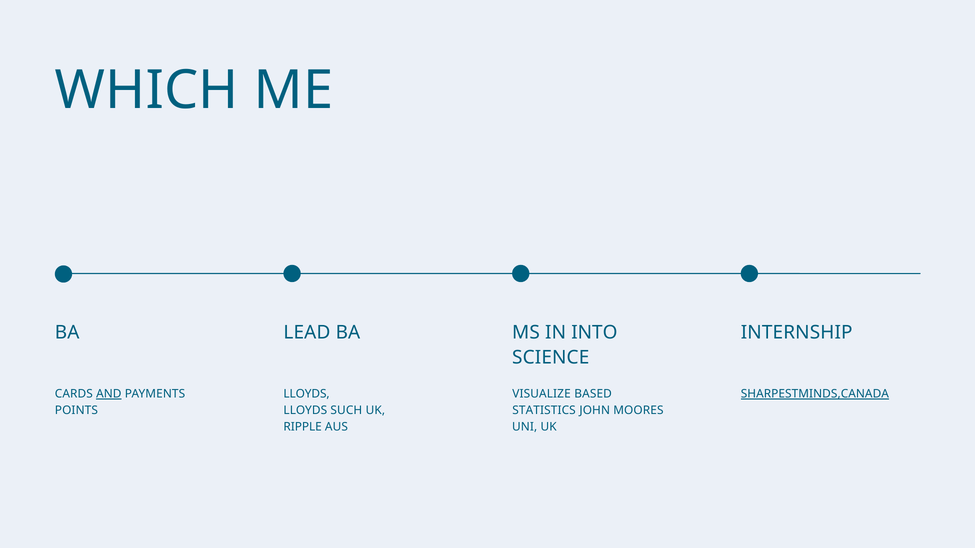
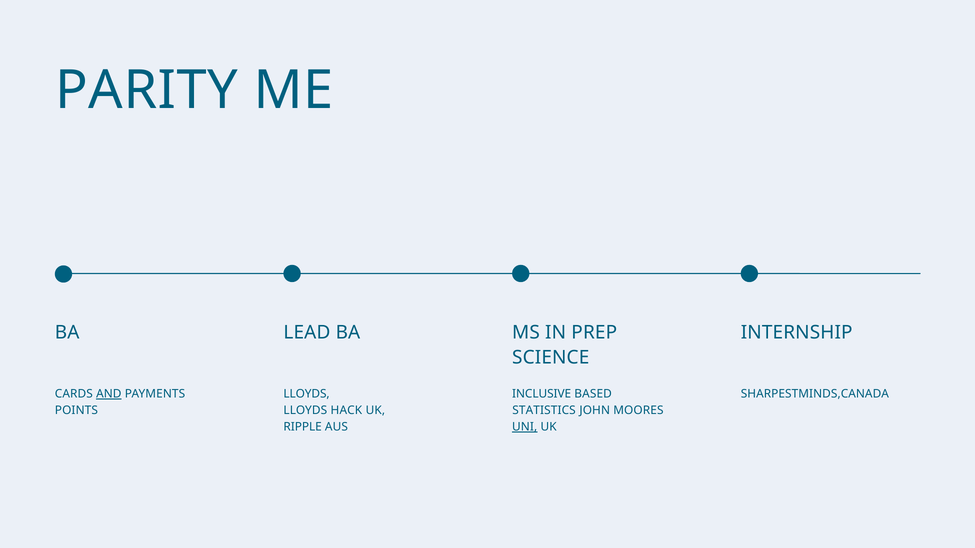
WHICH: WHICH -> PARITY (146, 91)
INTO: INTO -> PREP (594, 333)
VISUALIZE: VISUALIZE -> INCLUSIVE (542, 394)
SHARPESTMINDS,CANADA underline: present -> none (815, 394)
SUCH: SUCH -> HACK (346, 411)
UNI underline: none -> present (525, 427)
